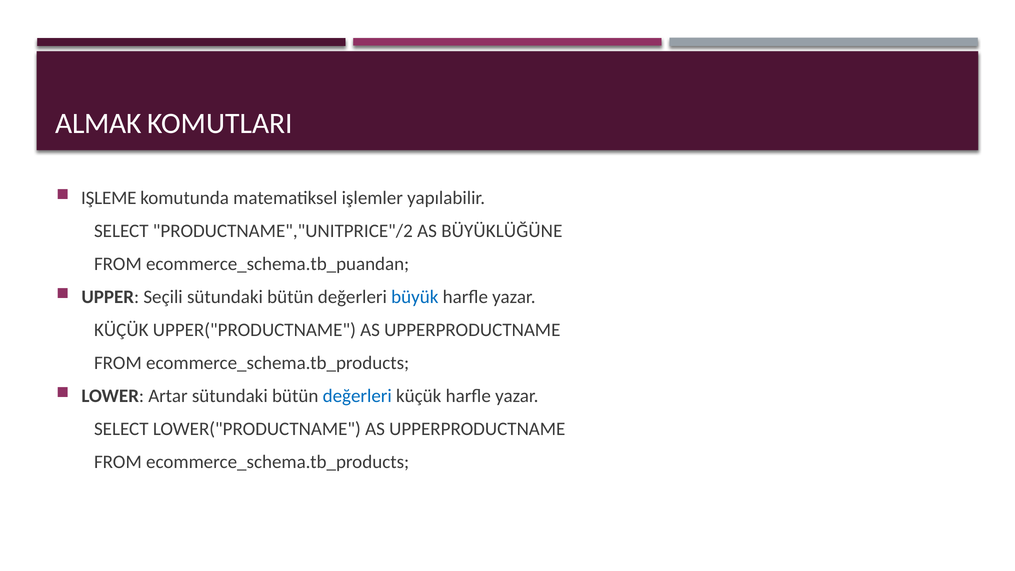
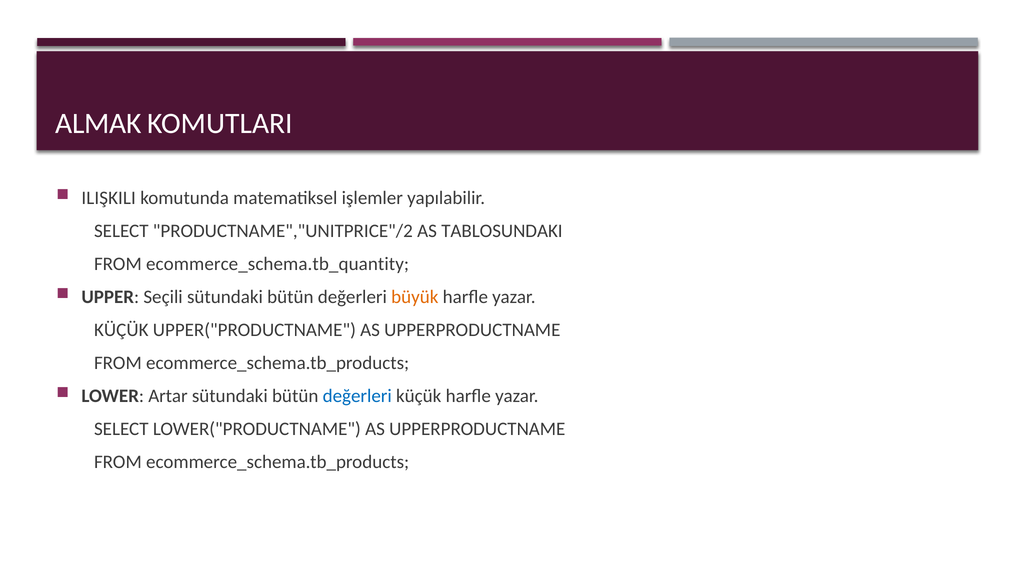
IŞLEME: IŞLEME -> ILIŞKILI (109, 198)
BÜYÜKLÜĞÜNE: BÜYÜKLÜĞÜNE -> TABLOSUNDAKI (502, 231)
ecommerce_schema.tb_puandan: ecommerce_schema.tb_puandan -> ecommerce_schema.tb_quantity (278, 264)
büyük colour: blue -> orange (415, 297)
